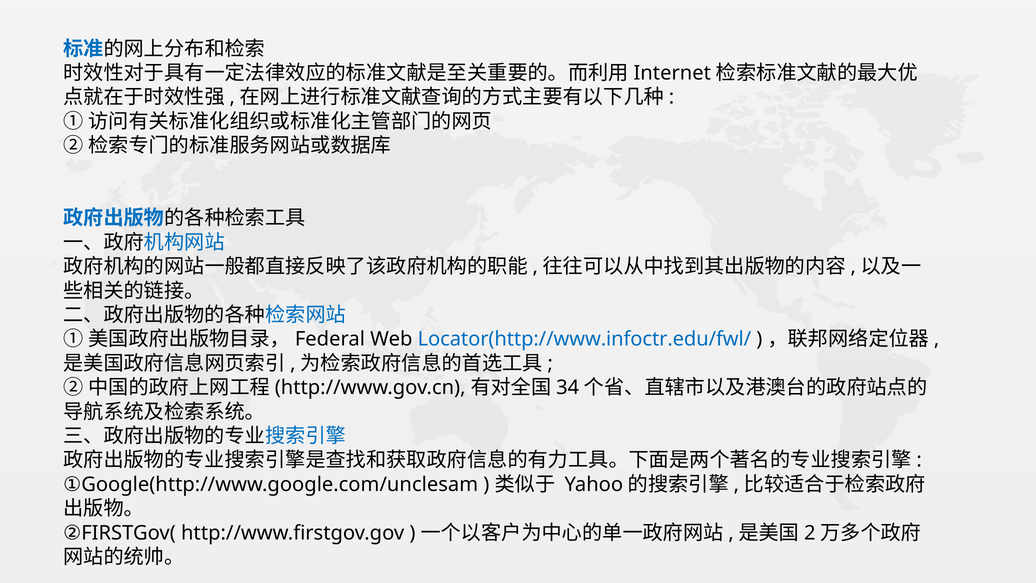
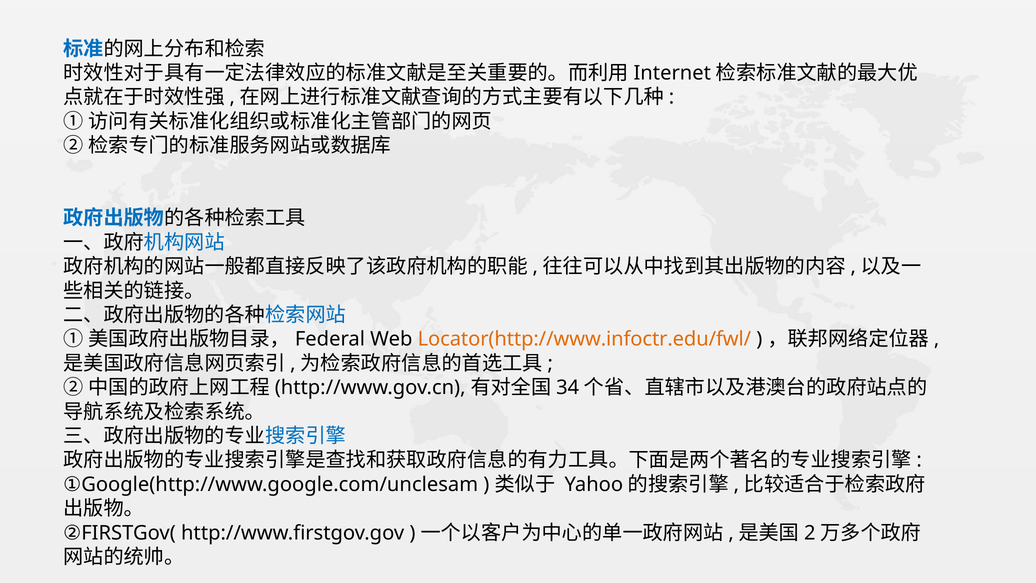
Locator(http://www.infoctr.edu/fwl/ colour: blue -> orange (584, 339)
